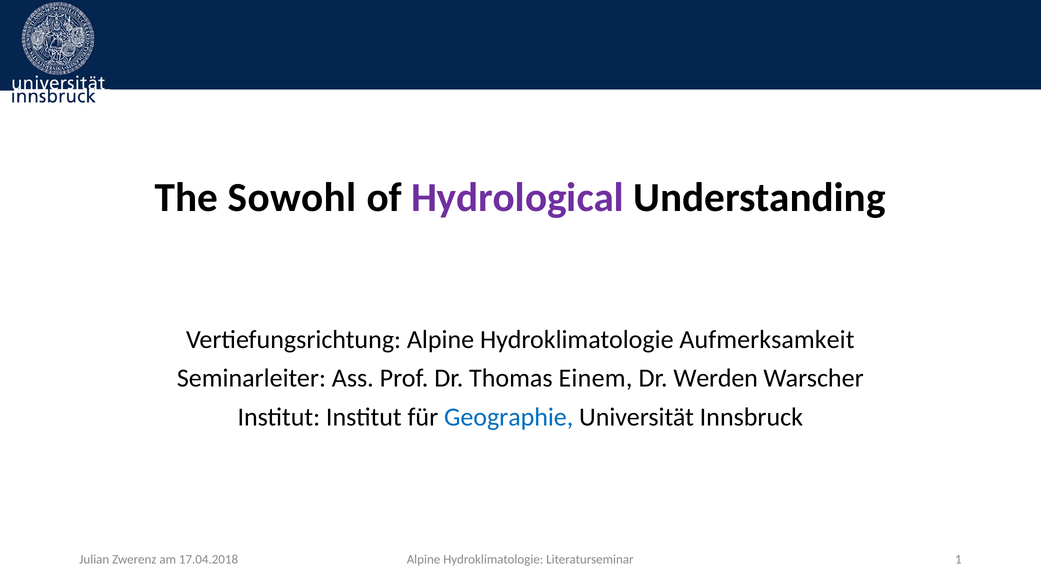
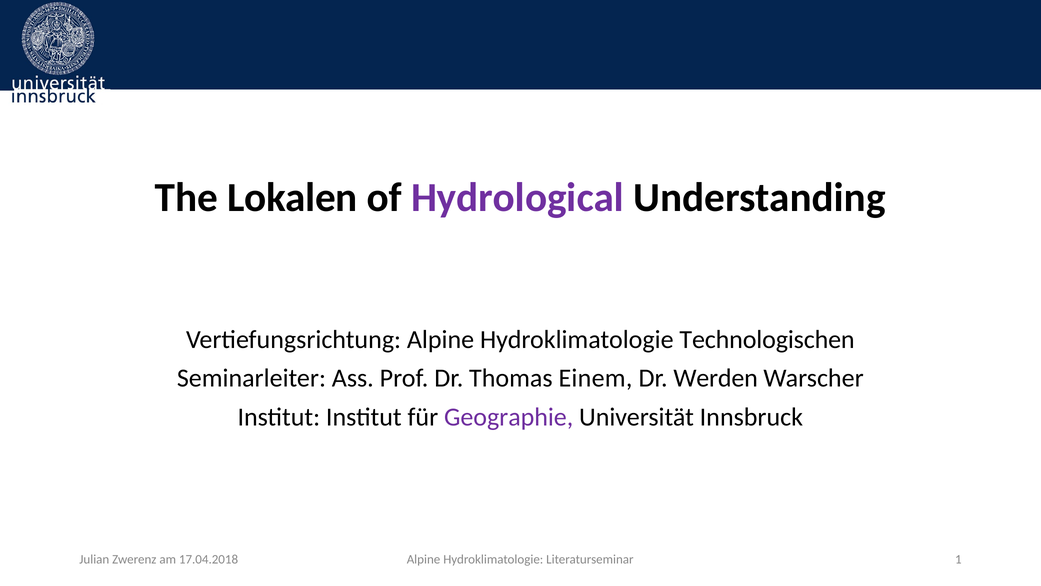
Sowohl: Sowohl -> Lokalen (292, 198)
Aufmerksamkeit: Aufmerksamkeit -> Technologischen (767, 339)
Geographie colour: blue -> purple (509, 417)
